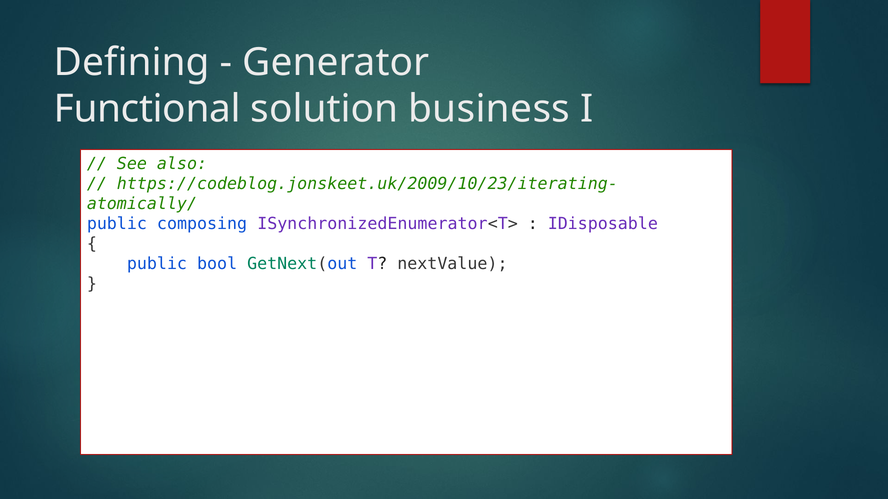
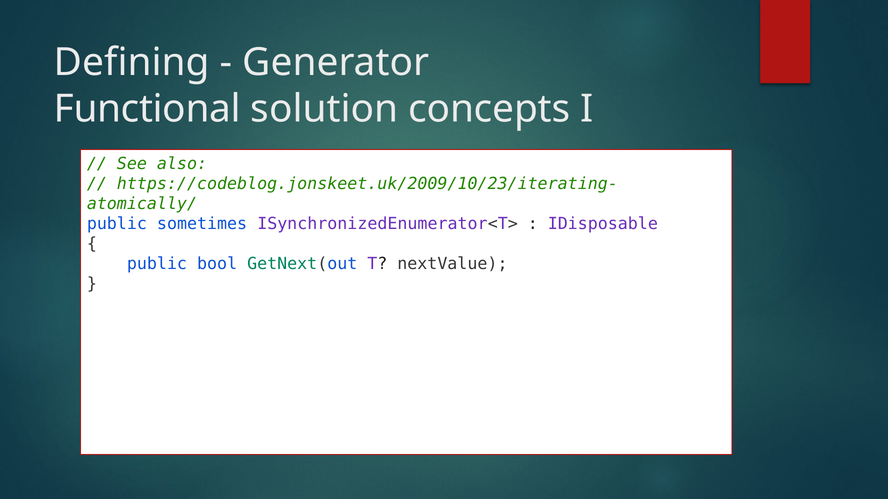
business: business -> concepts (489, 109)
composing: composing -> sometimes (202, 224)
